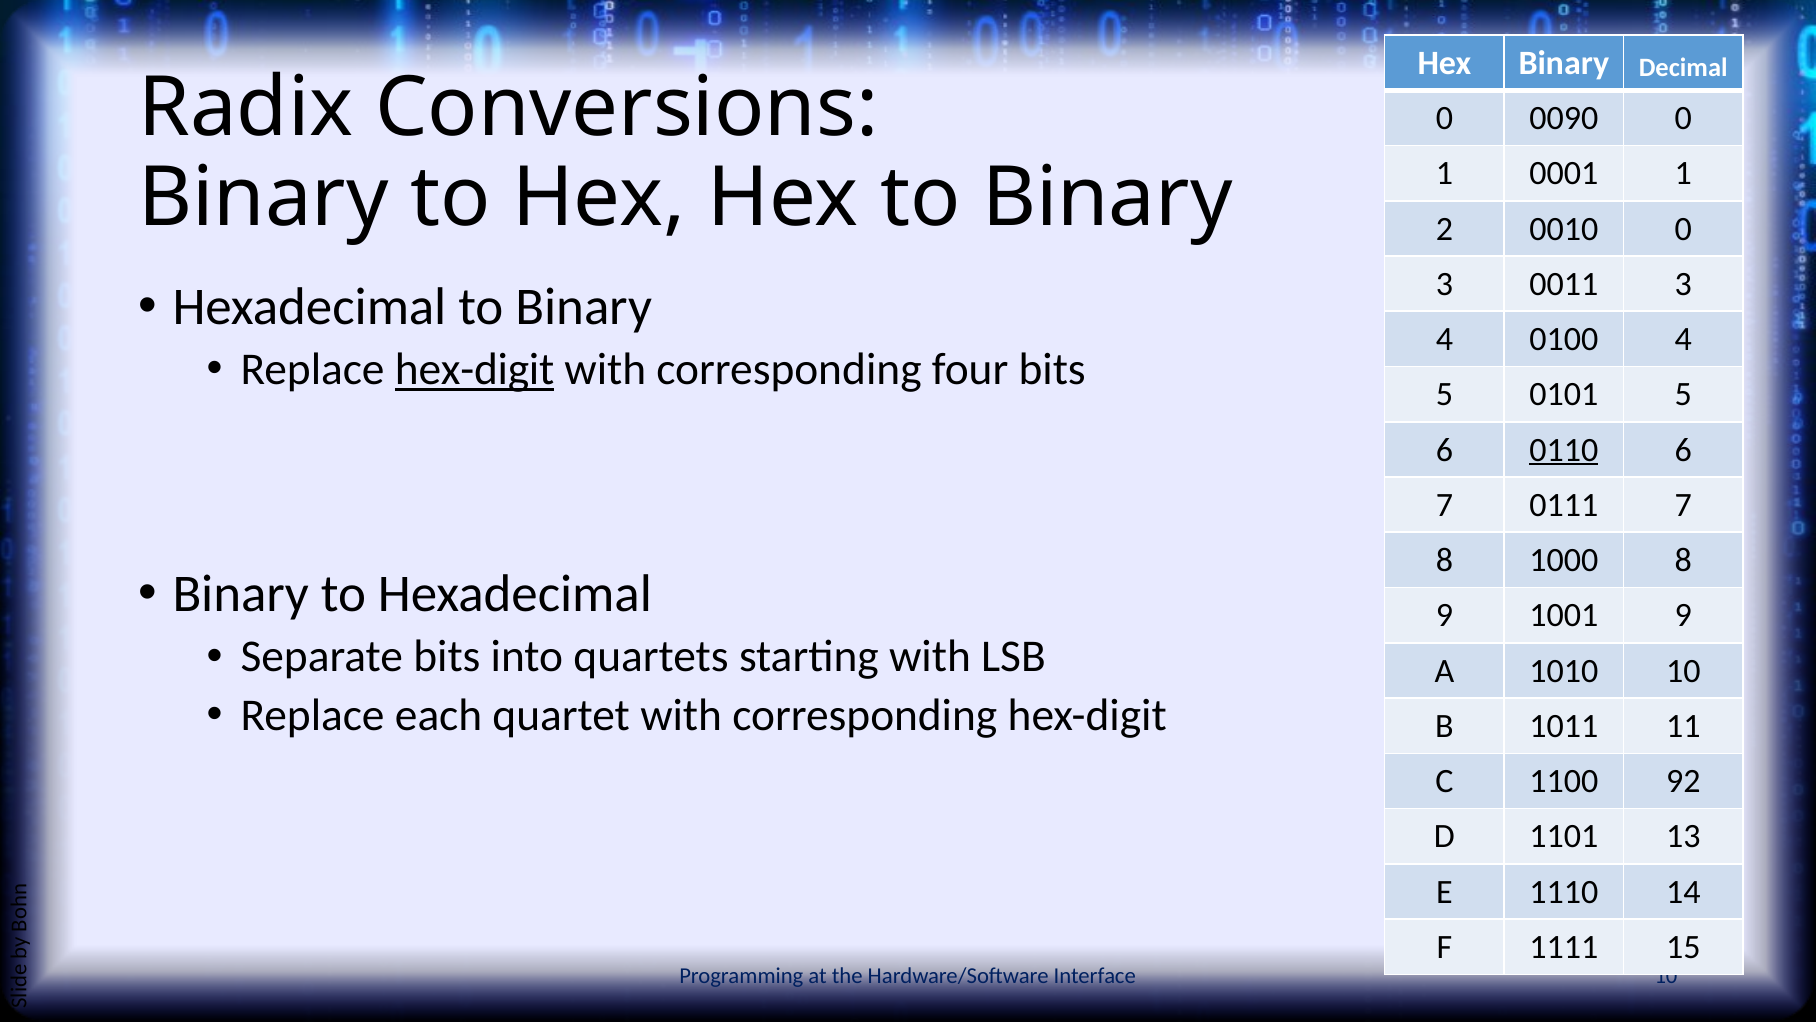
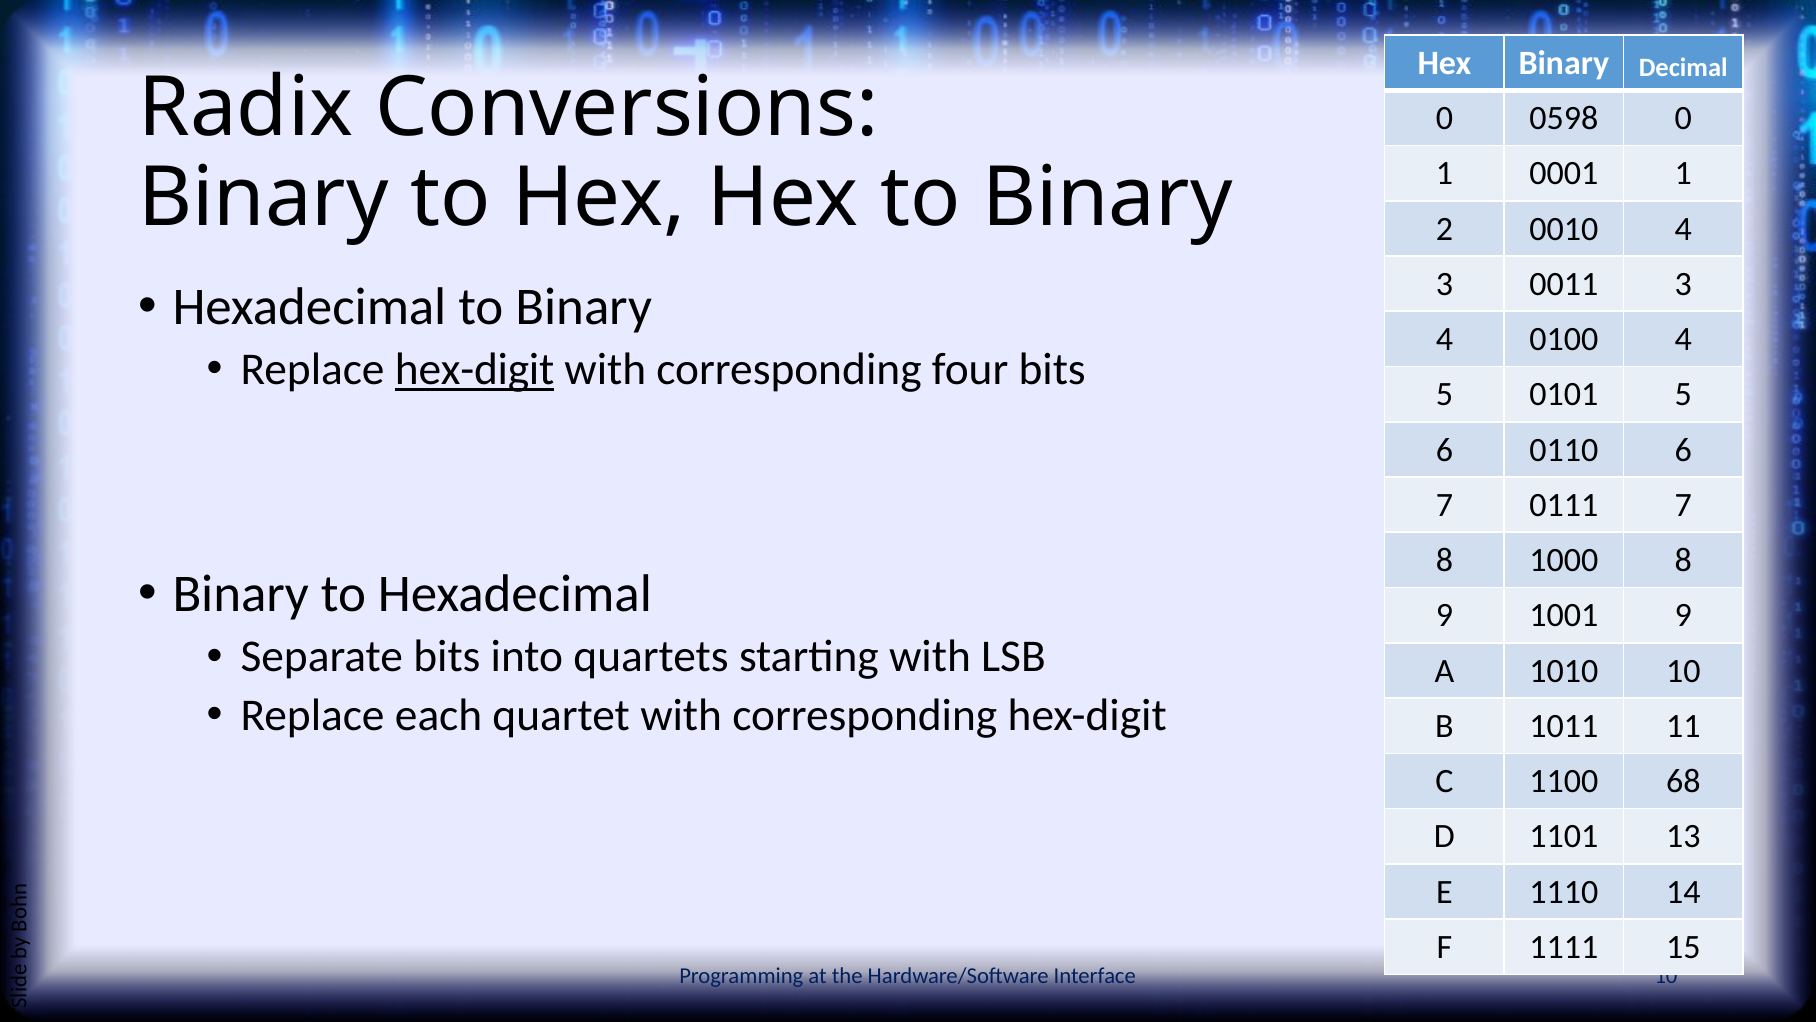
0090: 0090 -> 0598 (1564, 118)
0010 0: 0 -> 4 (1683, 229)
0110 underline: present -> none (1564, 450)
92: 92 -> 68 (1683, 781)
